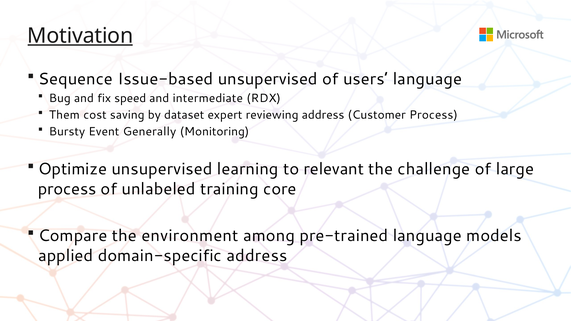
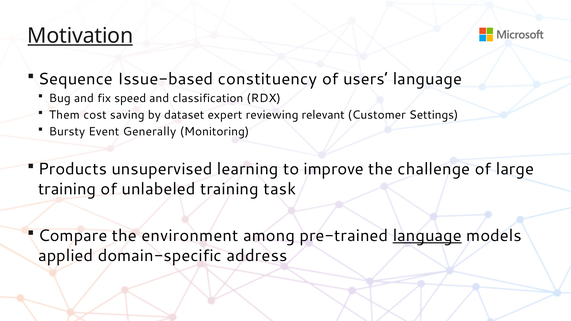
Issue-based unsupervised: unsupervised -> constituency (268, 79)
intermediate: intermediate -> classification (208, 98)
reviewing address: address -> relevant (323, 115)
Customer Process: Process -> Settings (434, 115)
Optimize: Optimize -> Products (73, 169)
relevant: relevant -> improve (334, 169)
process: process -> training (67, 189)
core: core -> task (280, 189)
language underline: none -> present (427, 236)
